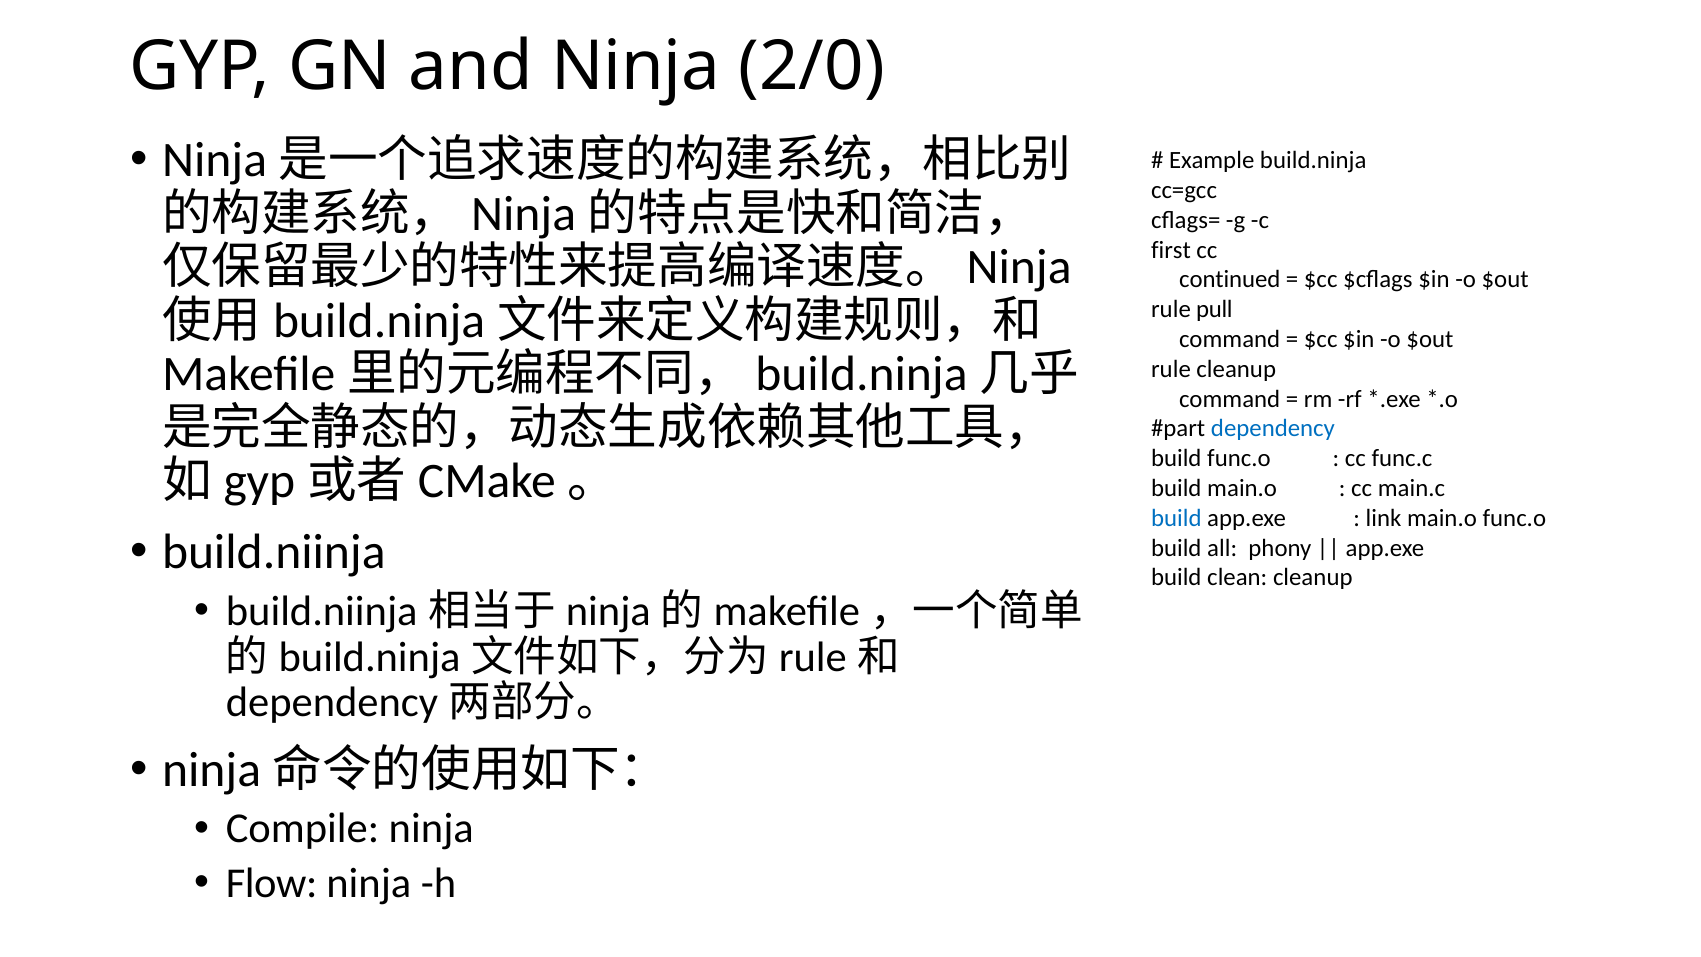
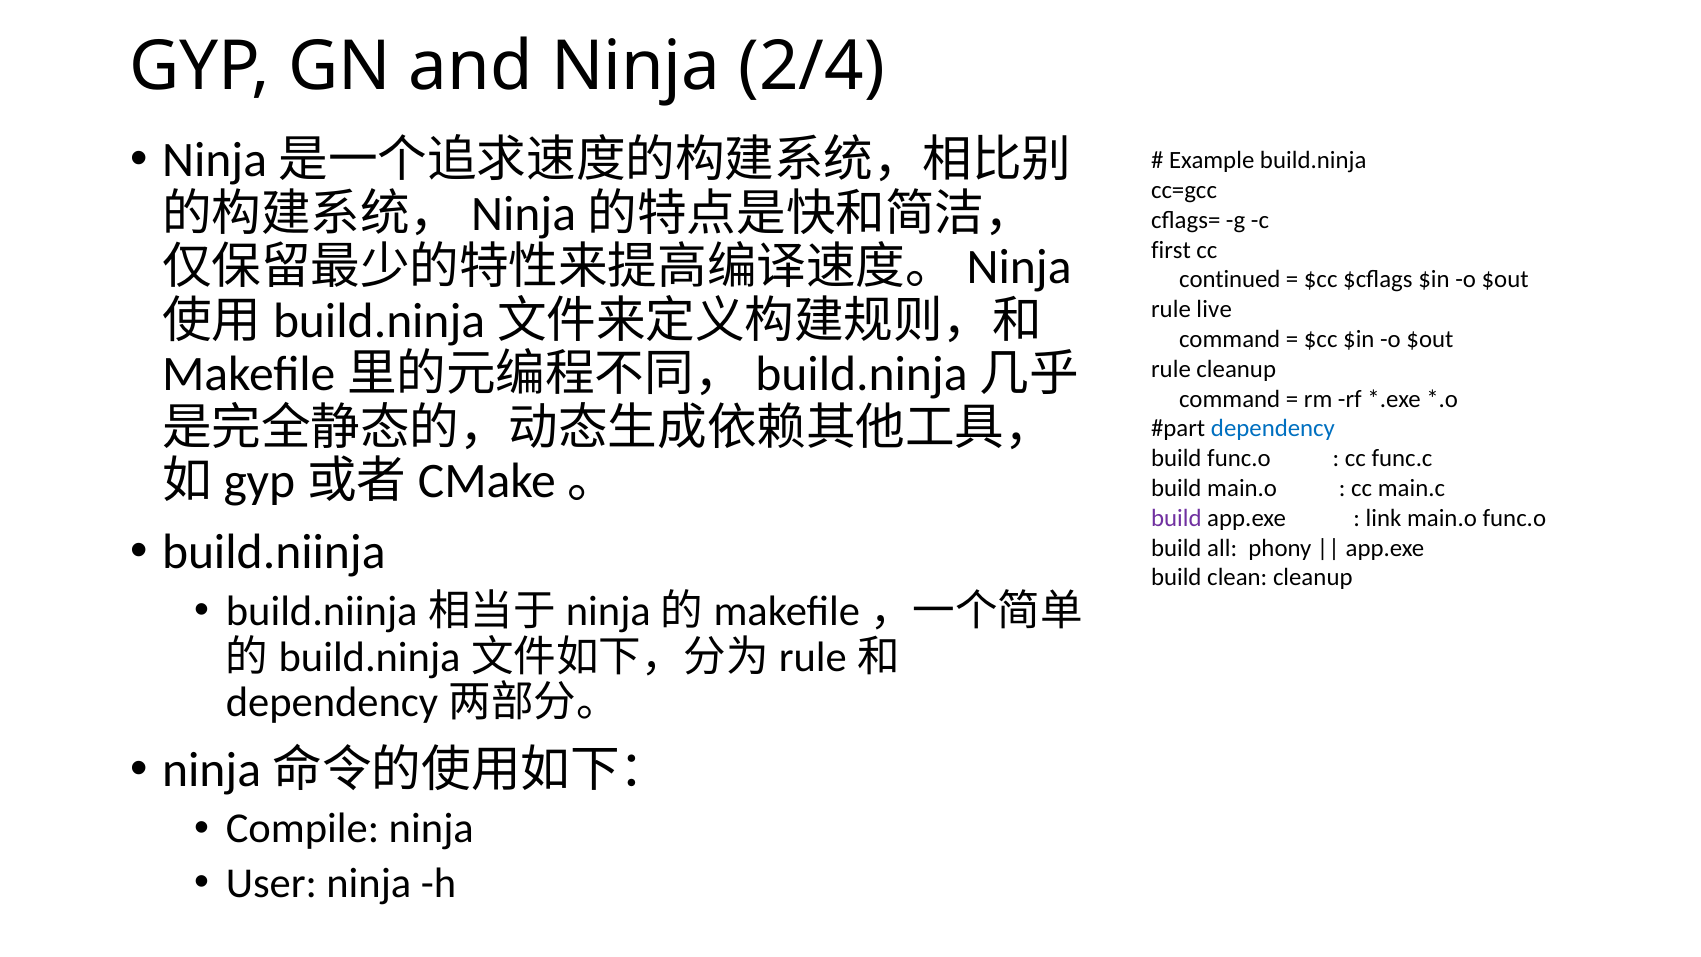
2/0: 2/0 -> 2/4 (812, 66)
pull: pull -> live (1214, 309)
build colour: blue -> purple (1176, 518)
Flow: Flow -> User (271, 883)
